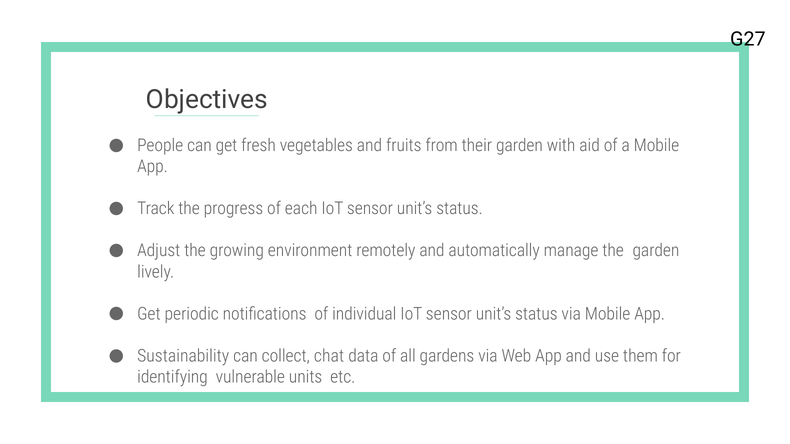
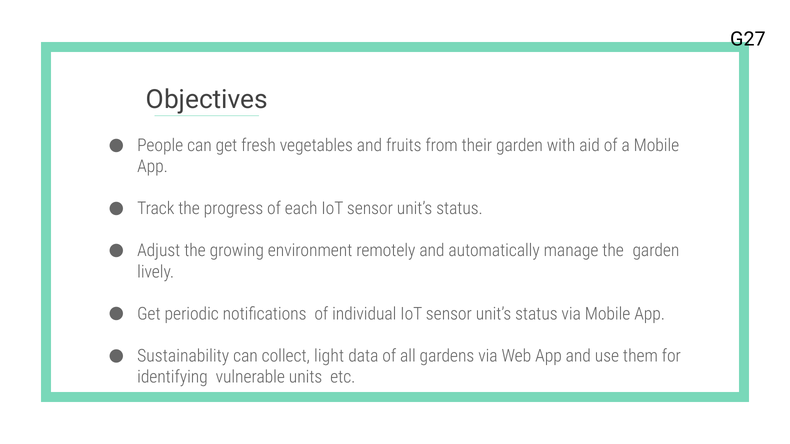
chat: chat -> light (329, 356)
